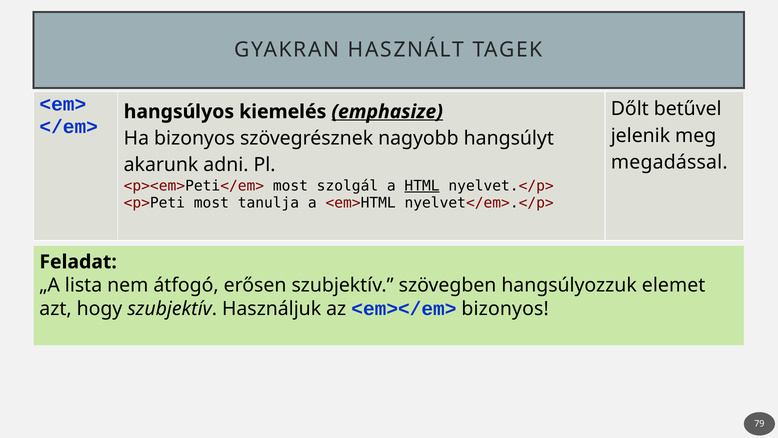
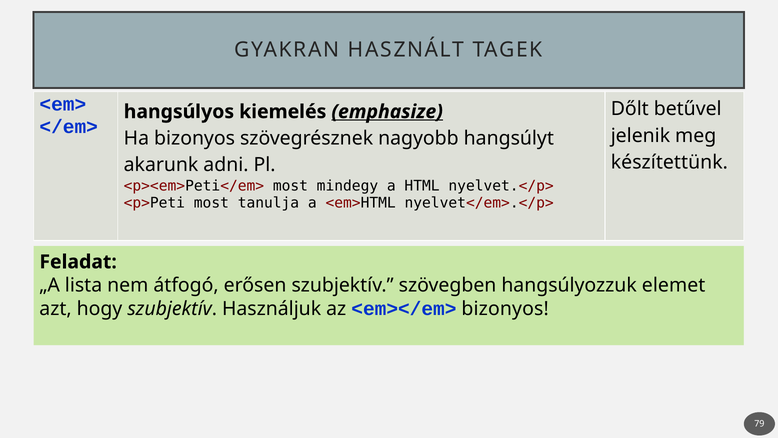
megadással: megadással -> készítettünk (669, 162)
szolgál: szolgál -> mindegy (347, 186)
HTML underline: present -> none (422, 186)
